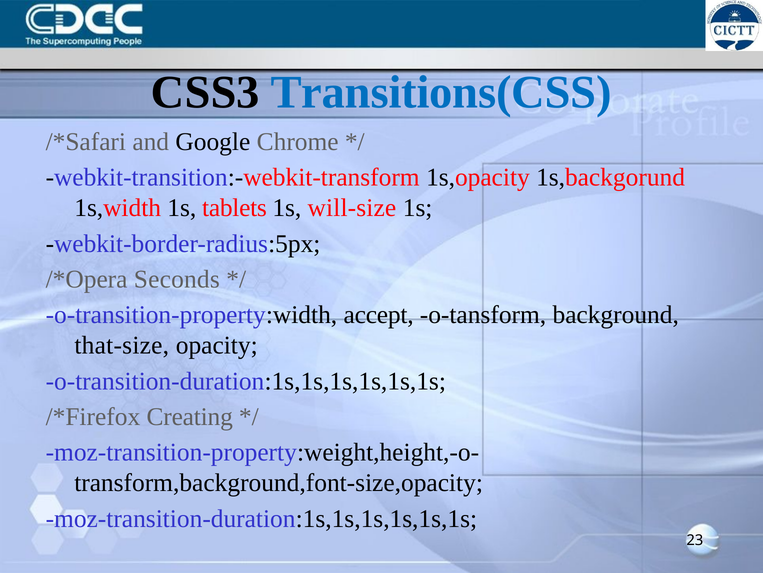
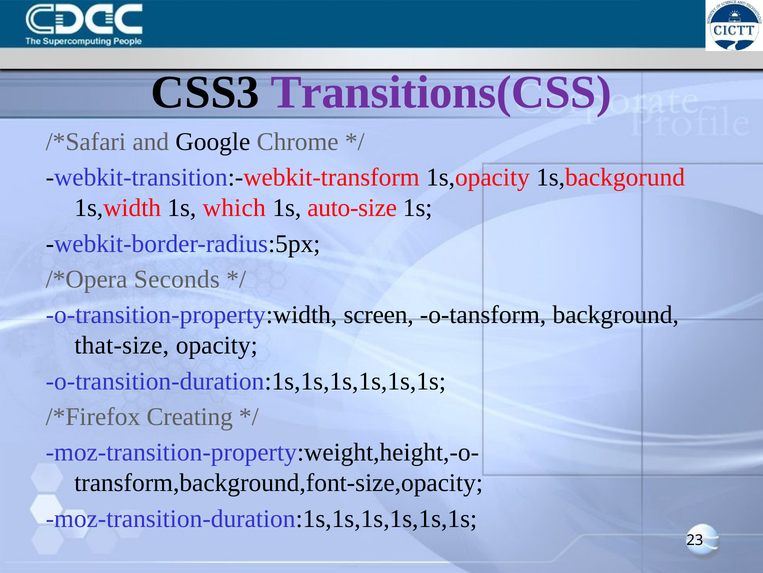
Transitions(CSS colour: blue -> purple (441, 92)
tablets: tablets -> which (234, 208)
will-size: will-size -> auto-size (352, 208)
accept: accept -> screen (379, 315)
